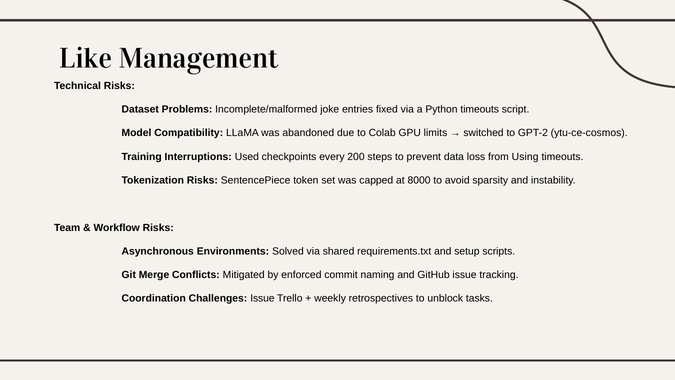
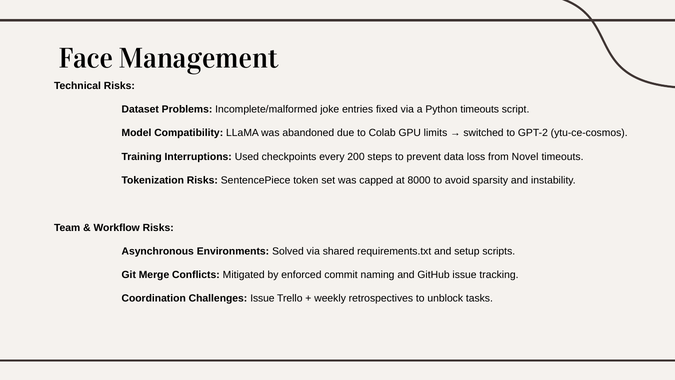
Like: Like -> Face (86, 58)
Using: Using -> Novel (525, 157)
